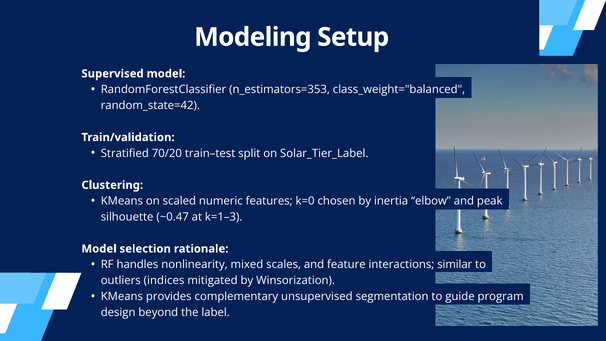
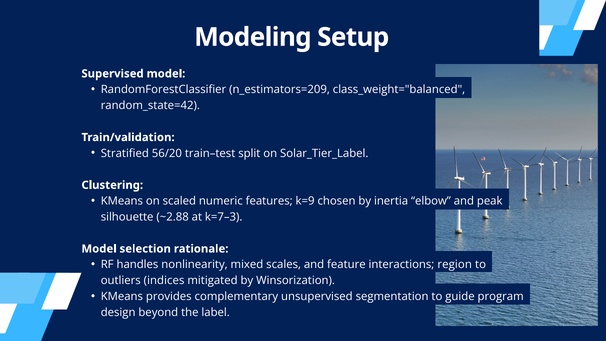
n_estimators=353: n_estimators=353 -> n_estimators=209 (280, 90)
70/20: 70/20 -> 56/20 (167, 153)
k=0: k=0 -> k=9 (305, 201)
~0.47: ~0.47 -> ~2.88 (173, 217)
k=1–3: k=1–3 -> k=7–3 (224, 217)
similar: similar -> region (455, 265)
